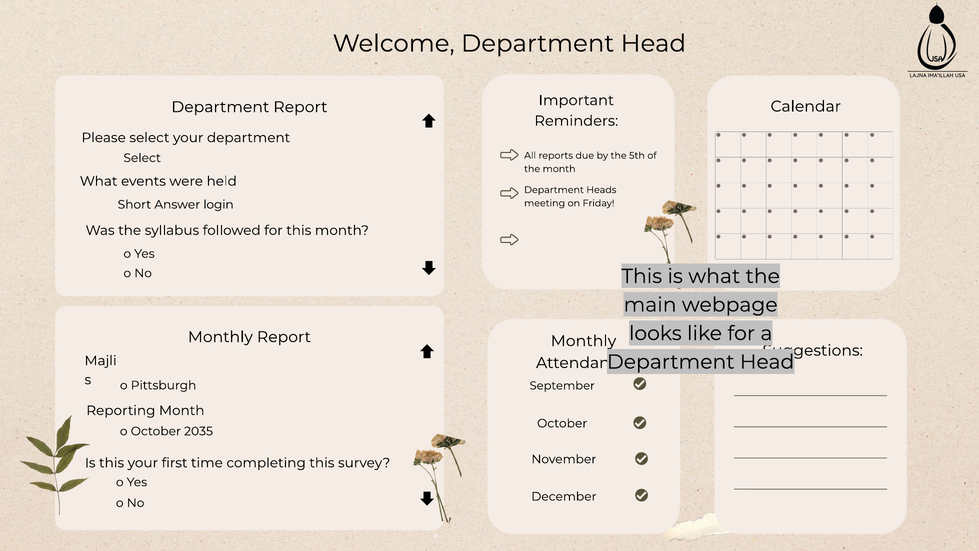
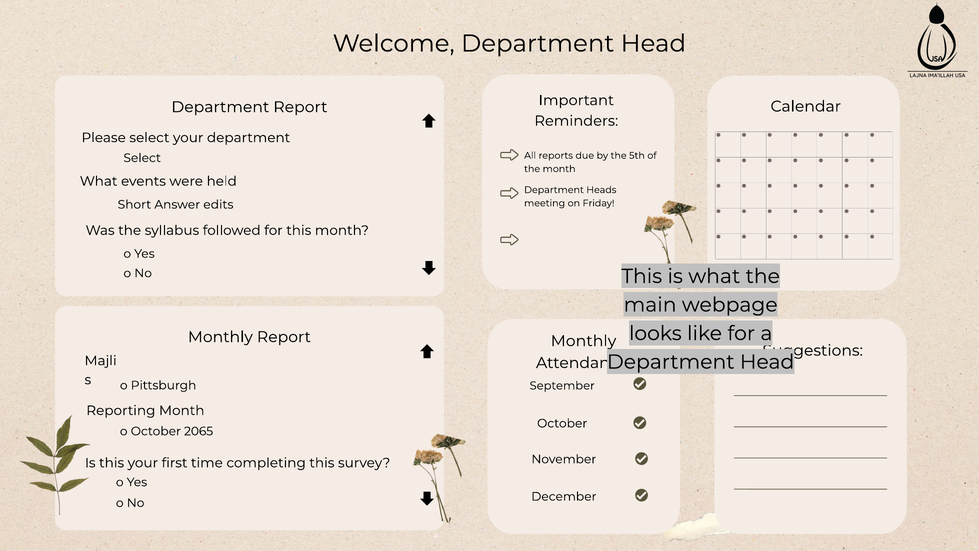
login: login -> edits (218, 204)
2035: 2035 -> 2065 (199, 431)
